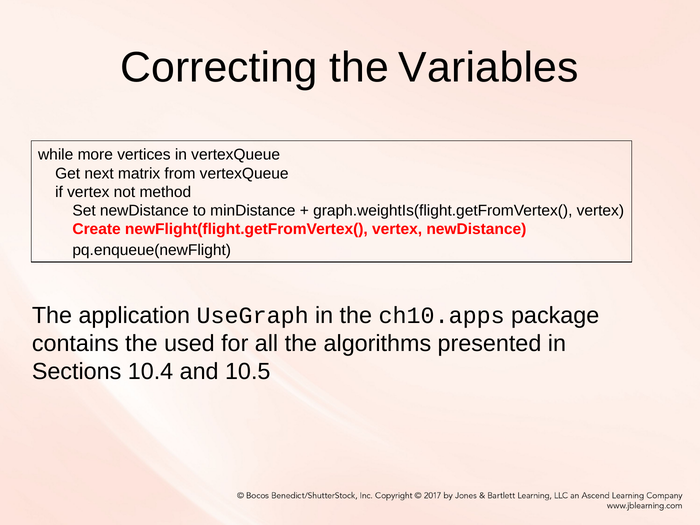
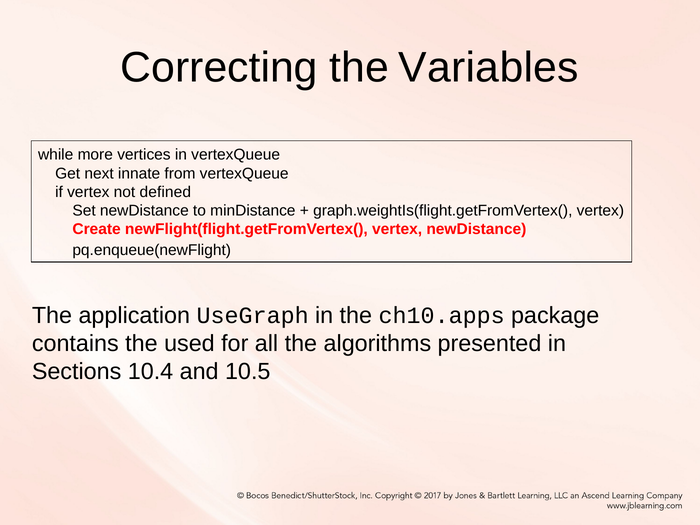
matrix: matrix -> innate (139, 173)
method: method -> defined (165, 192)
